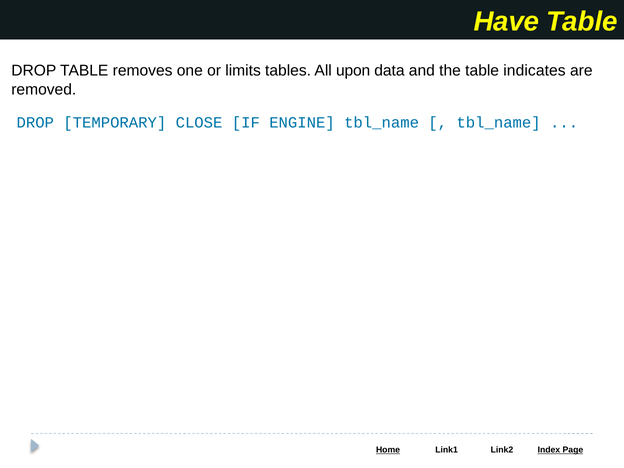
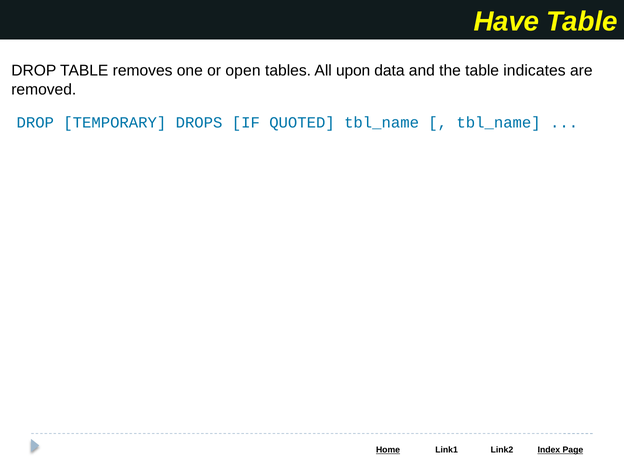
limits: limits -> open (243, 71)
CLOSE: CLOSE -> DROPS (199, 123)
ENGINE: ENGINE -> QUOTED (302, 123)
